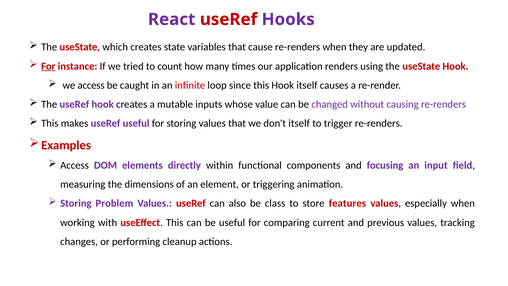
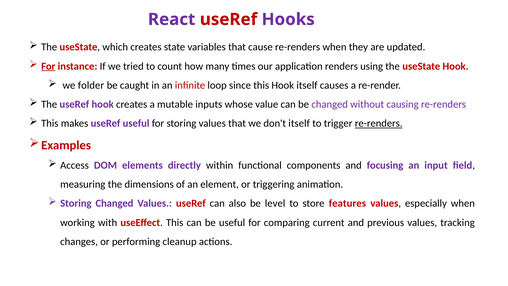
we access: access -> folder (91, 85)
re-renders underline: none -> present (379, 123)
Storing Problem: Problem -> Changed (114, 203)
class: class -> level (275, 203)
